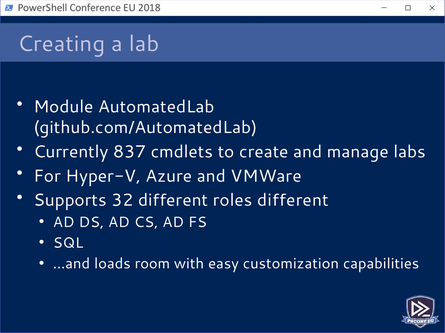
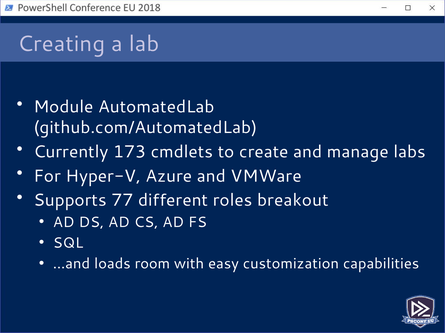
837: 837 -> 173 (130, 152)
32: 32 -> 77 (122, 201)
roles different: different -> breakout (293, 201)
